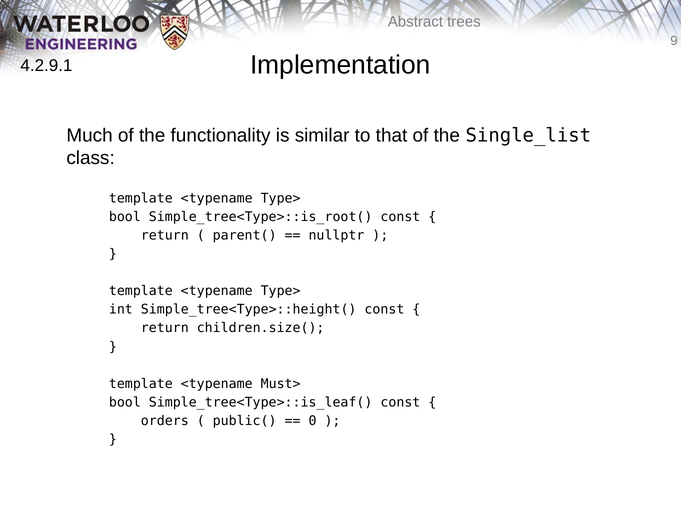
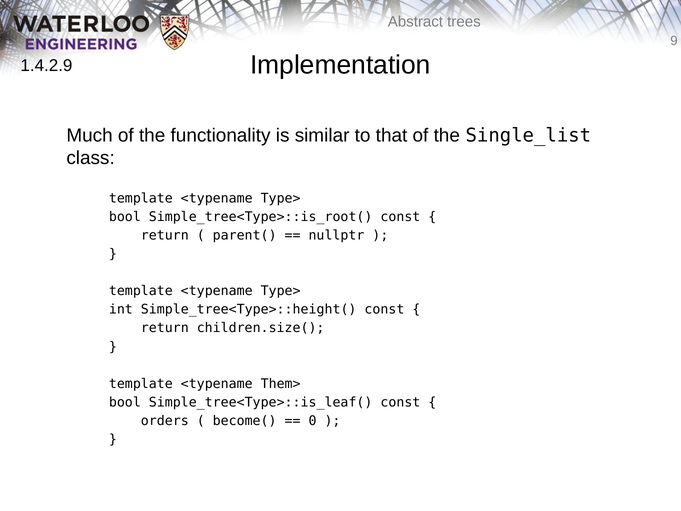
4.2.9.1: 4.2.9.1 -> 1.4.2.9 (46, 66)
Must>: Must> -> Them> (281, 384)
public(: public( -> become( (245, 421)
